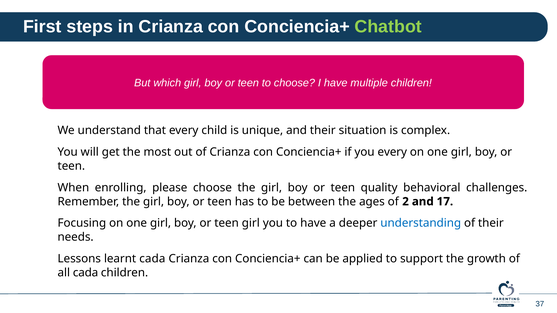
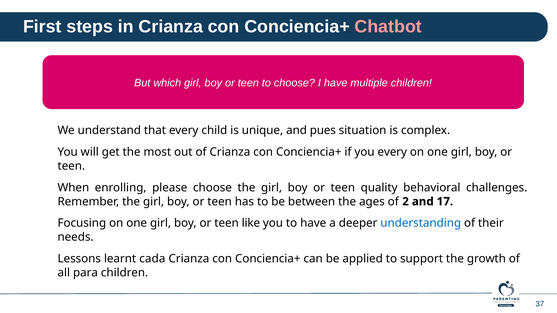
Chatbot colour: light green -> pink (388, 27)
and their: their -> pues (323, 131)
teen girl: girl -> like (251, 223)
all cada: cada -> para (85, 273)
